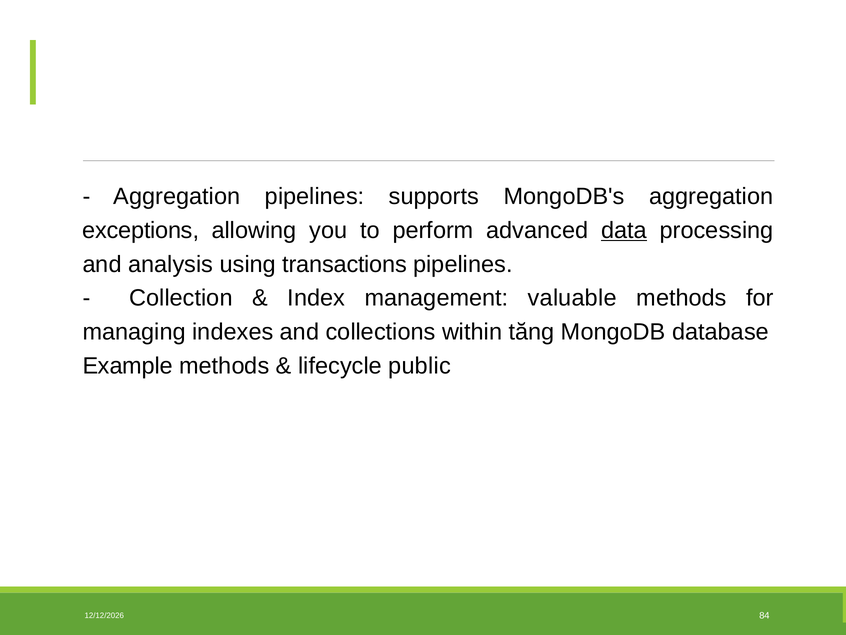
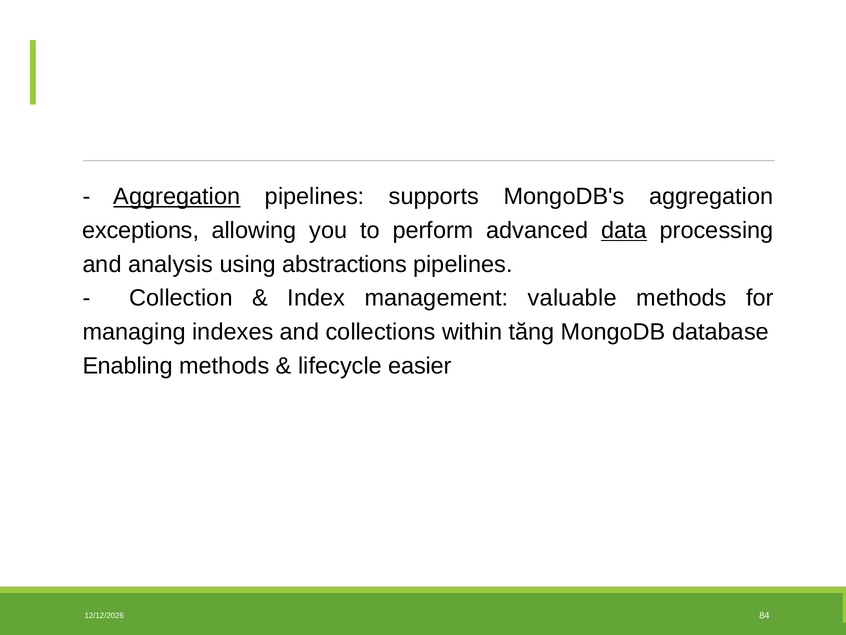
Aggregation underline: none -> present (177, 196)
transactions: transactions -> abstractions (345, 264)
Example: Example -> Enabling (128, 366)
public: public -> easier (420, 366)
